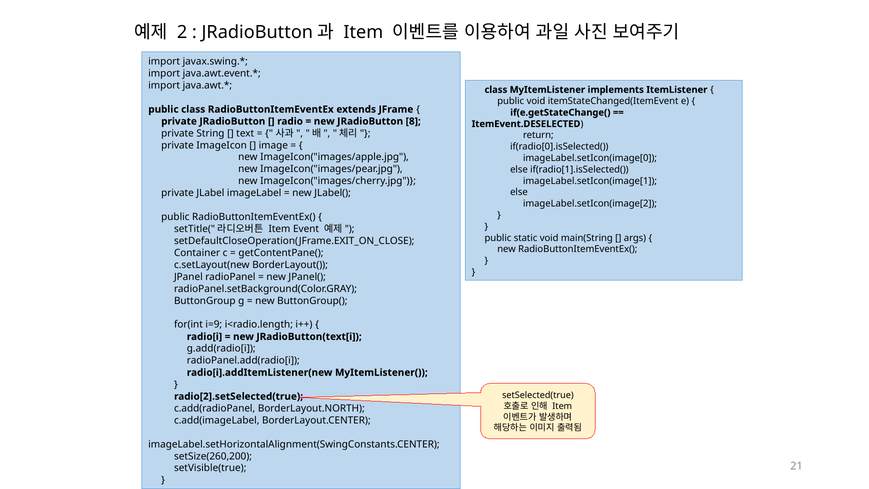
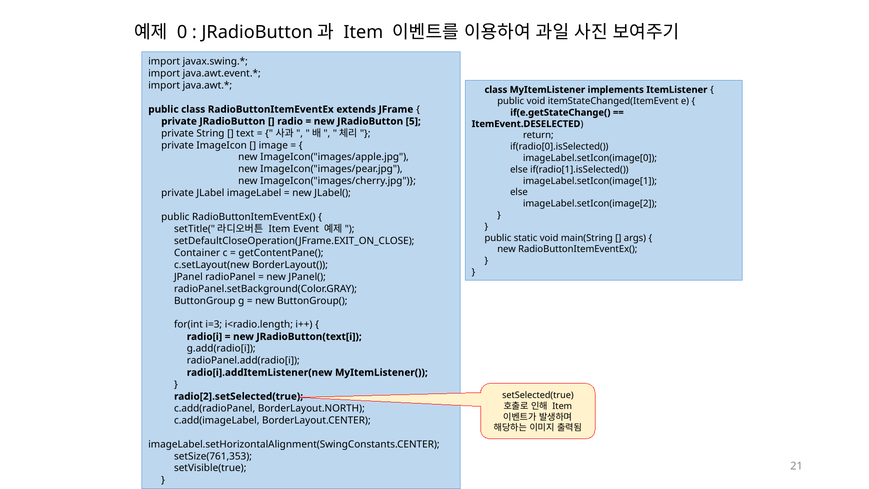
2: 2 -> 0 (182, 32)
8: 8 -> 5 (413, 121)
i=9: i=9 -> i=3 (214, 325)
setSize(260,200: setSize(260,200 -> setSize(761,353 (213, 456)
